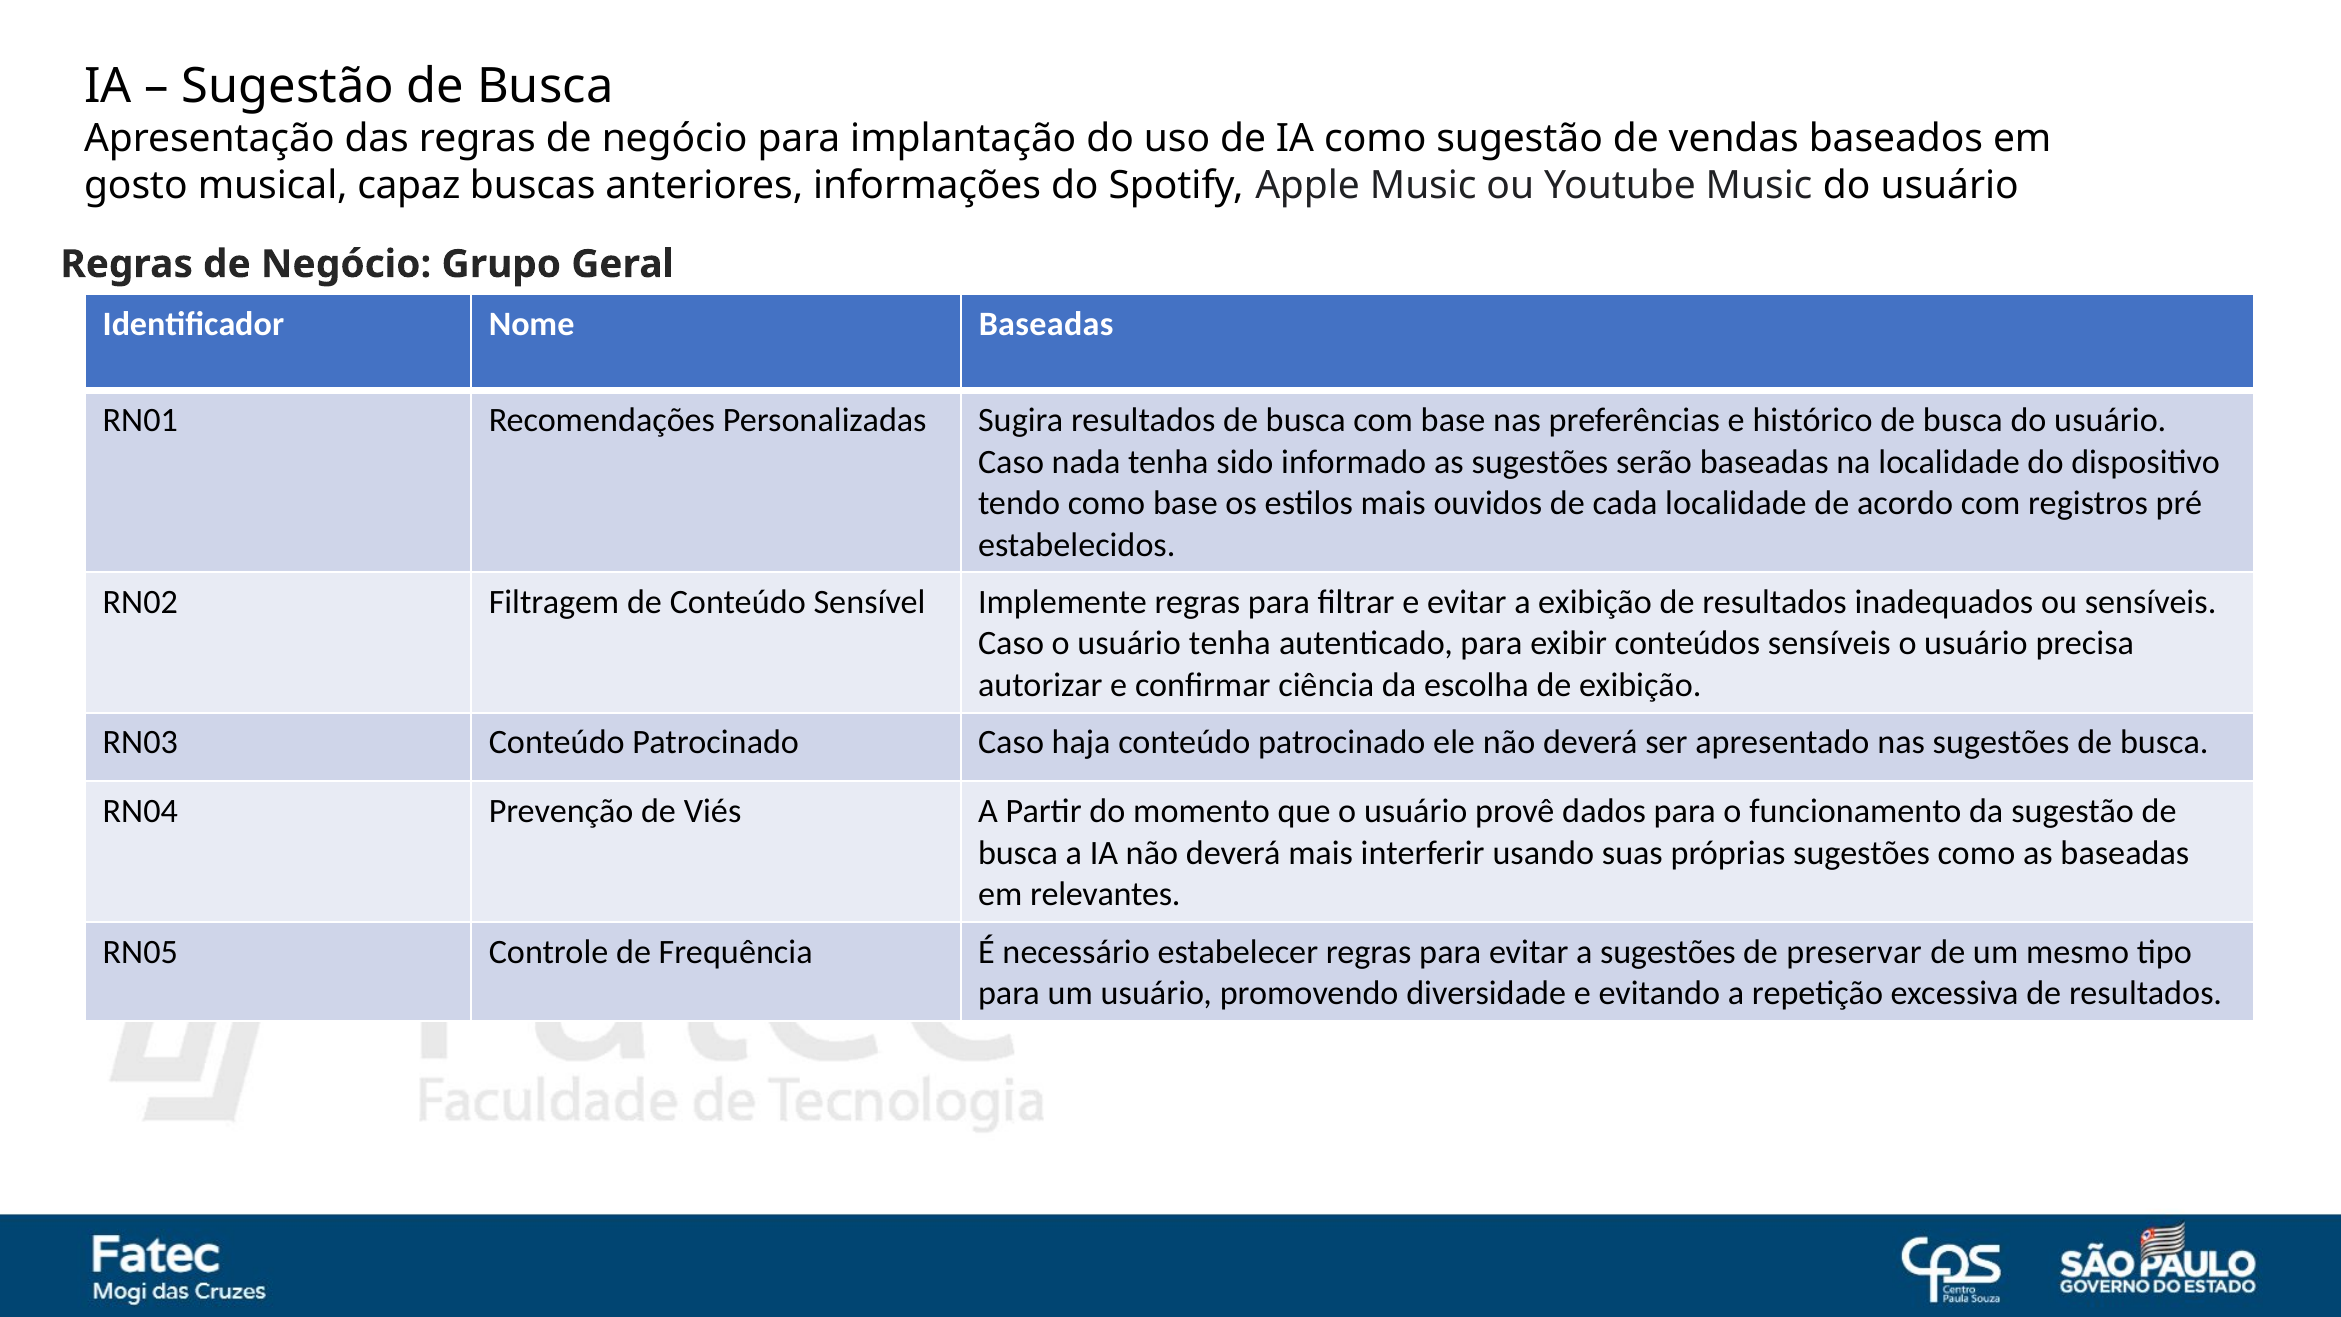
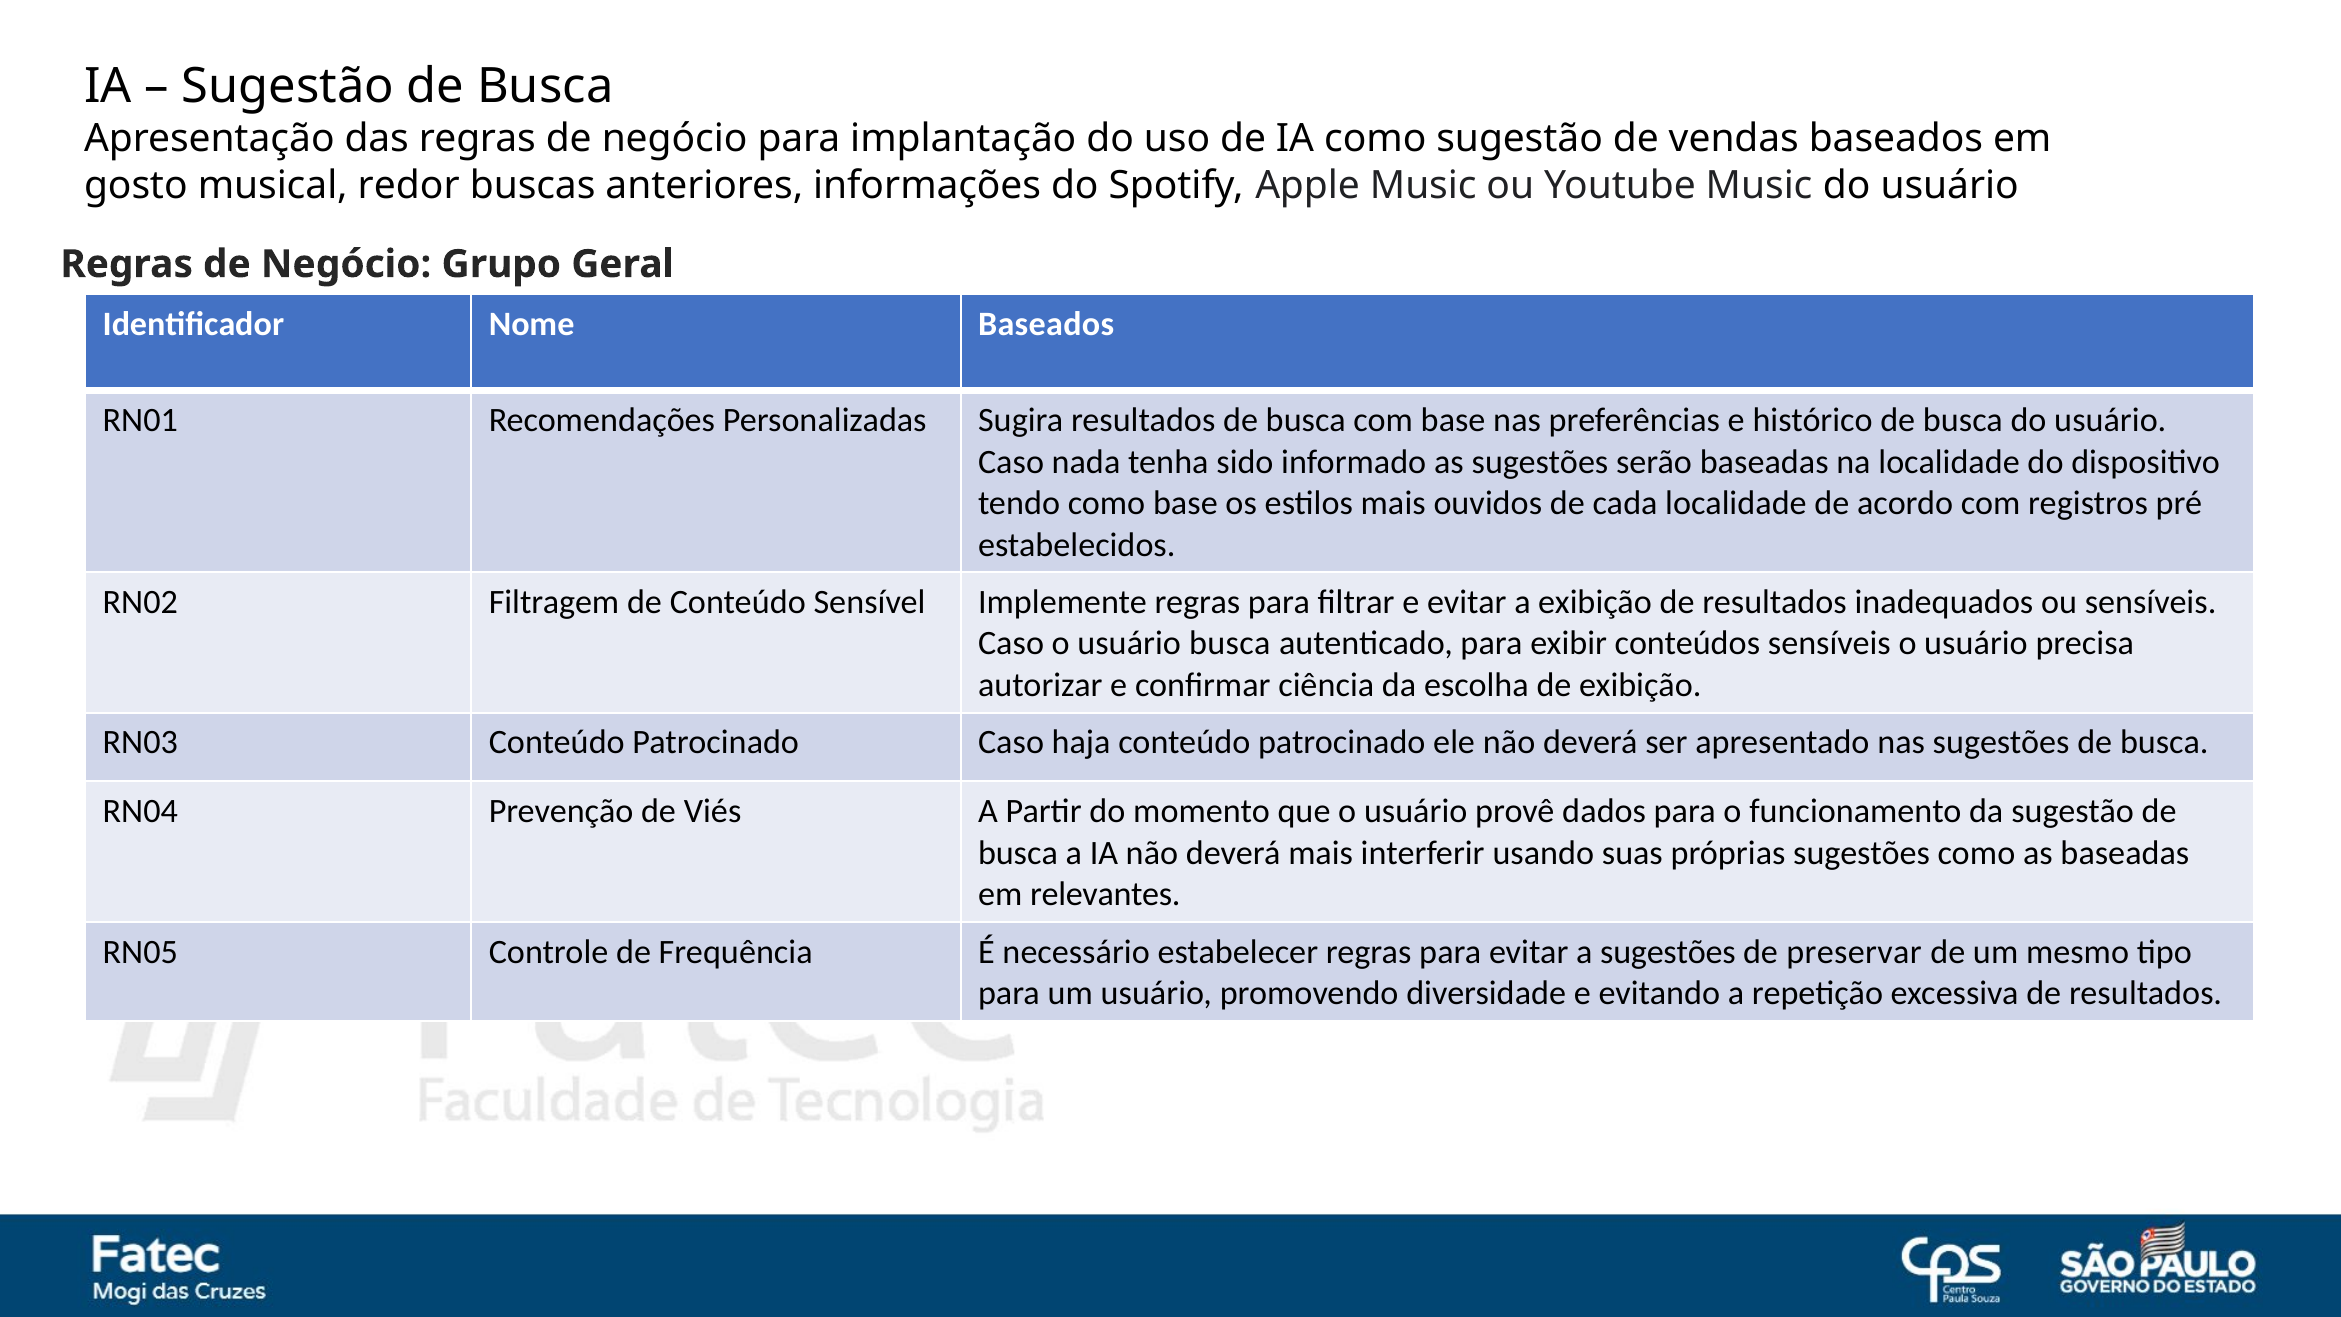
capaz: capaz -> redor (409, 186)
Nome Baseadas: Baseadas -> Baseados (1046, 324)
usuário tenha: tenha -> busca (1230, 643)
